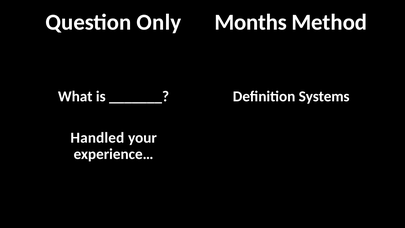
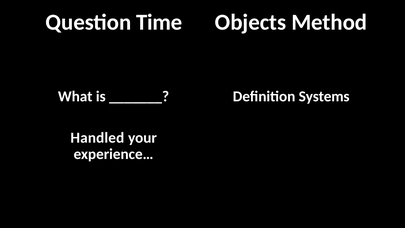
Only: Only -> Time (159, 22)
Months: Months -> Objects (251, 22)
